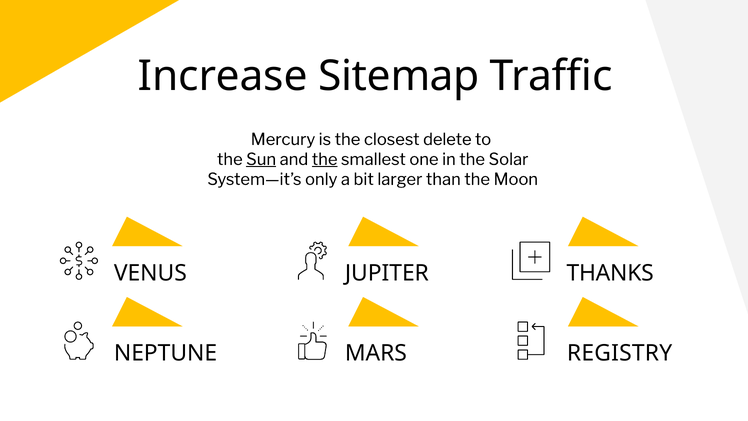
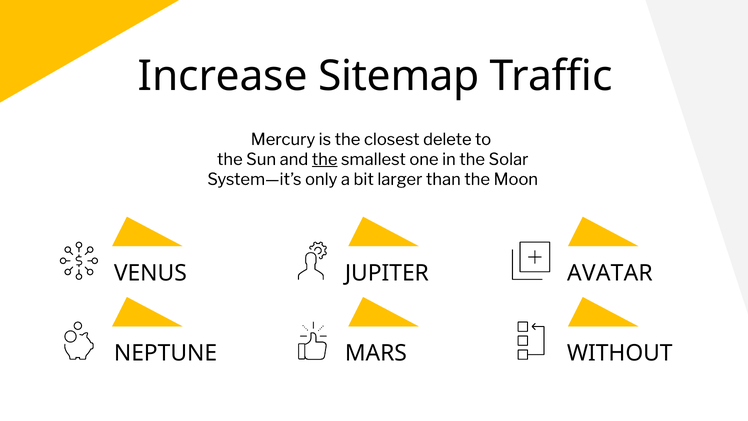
Sun underline: present -> none (261, 159)
THANKS: THANKS -> AVATAR (610, 273)
REGISTRY: REGISTRY -> WITHOUT (620, 353)
